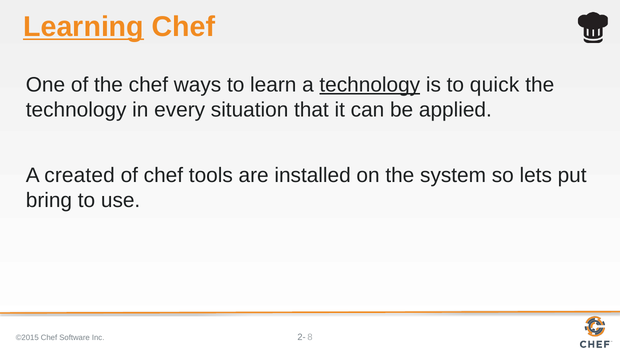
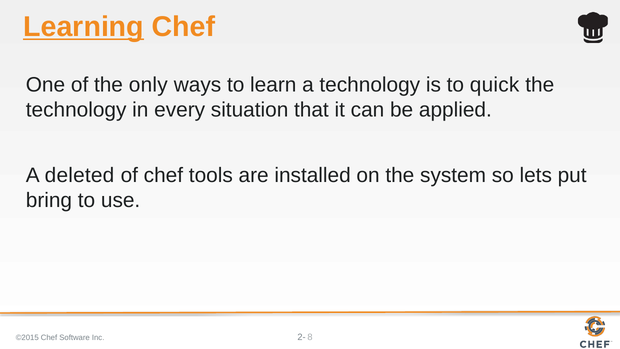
the chef: chef -> only (148, 85)
technology underline: present -> none (370, 85)
created: created -> deleted (79, 175)
